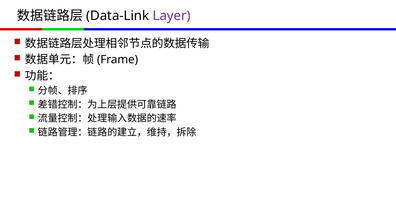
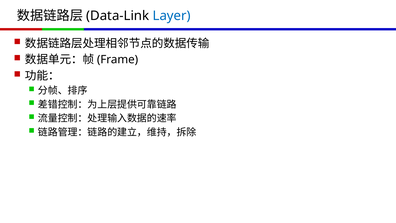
Layer colour: purple -> blue (172, 16)
